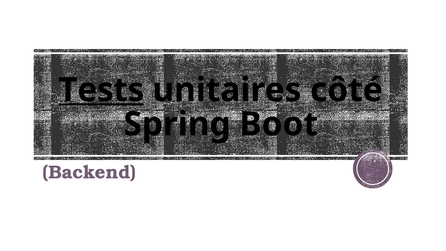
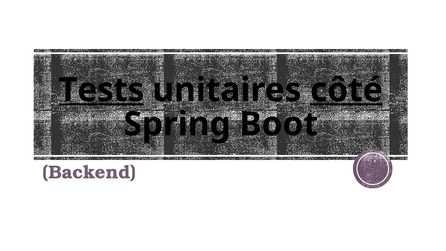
côté underline: none -> present (346, 90)
